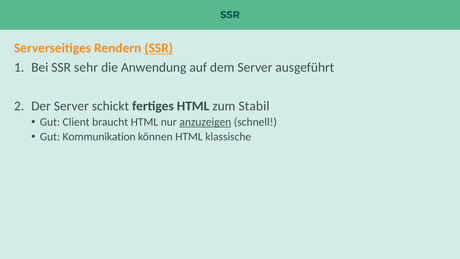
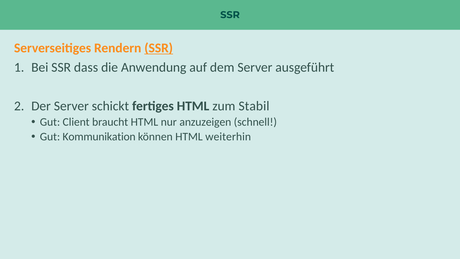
sehr: sehr -> dass (86, 67)
anzuzeigen underline: present -> none (205, 122)
klassische: klassische -> weiterhin (228, 137)
